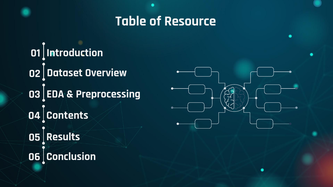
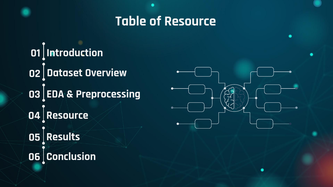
Contents: Contents -> Resource (67, 115)
